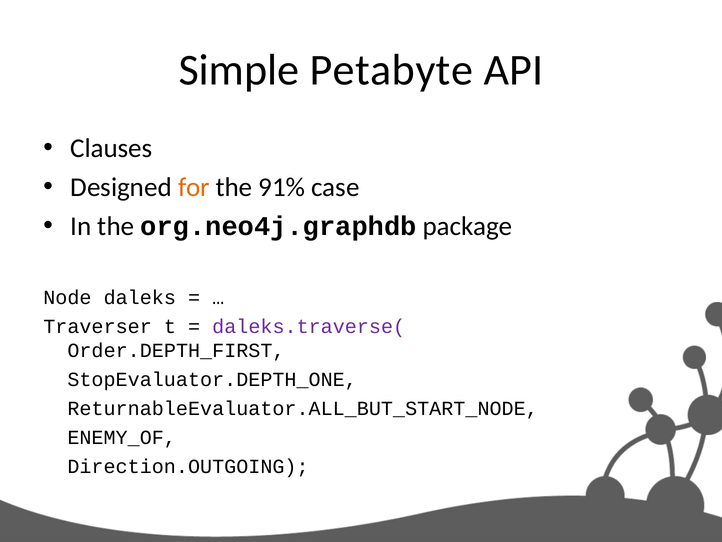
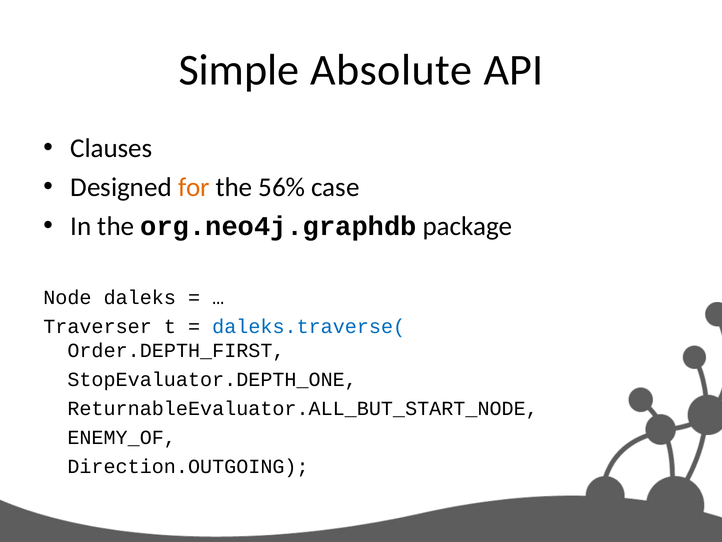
Petabyte: Petabyte -> Absolute (391, 70)
91%: 91% -> 56% (282, 187)
daleks.traverse( colour: purple -> blue (309, 326)
